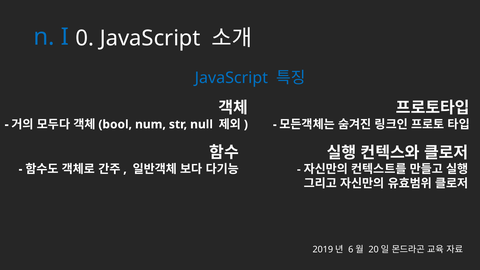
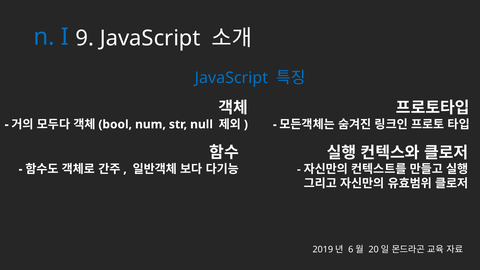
0: 0 -> 9 (85, 38)
